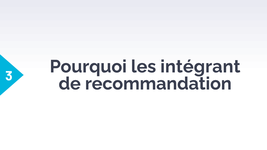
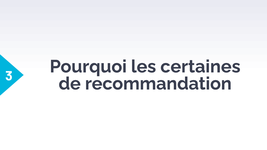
intégrant: intégrant -> certaines (200, 67)
